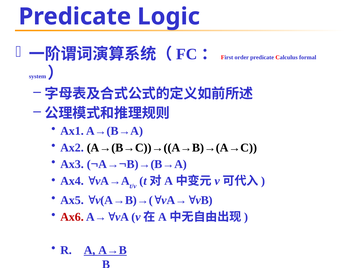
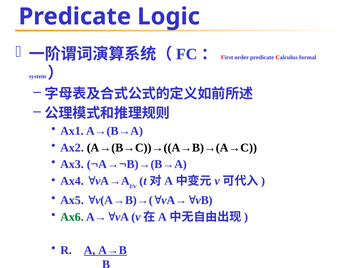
Ax6 colour: red -> green (72, 217)
